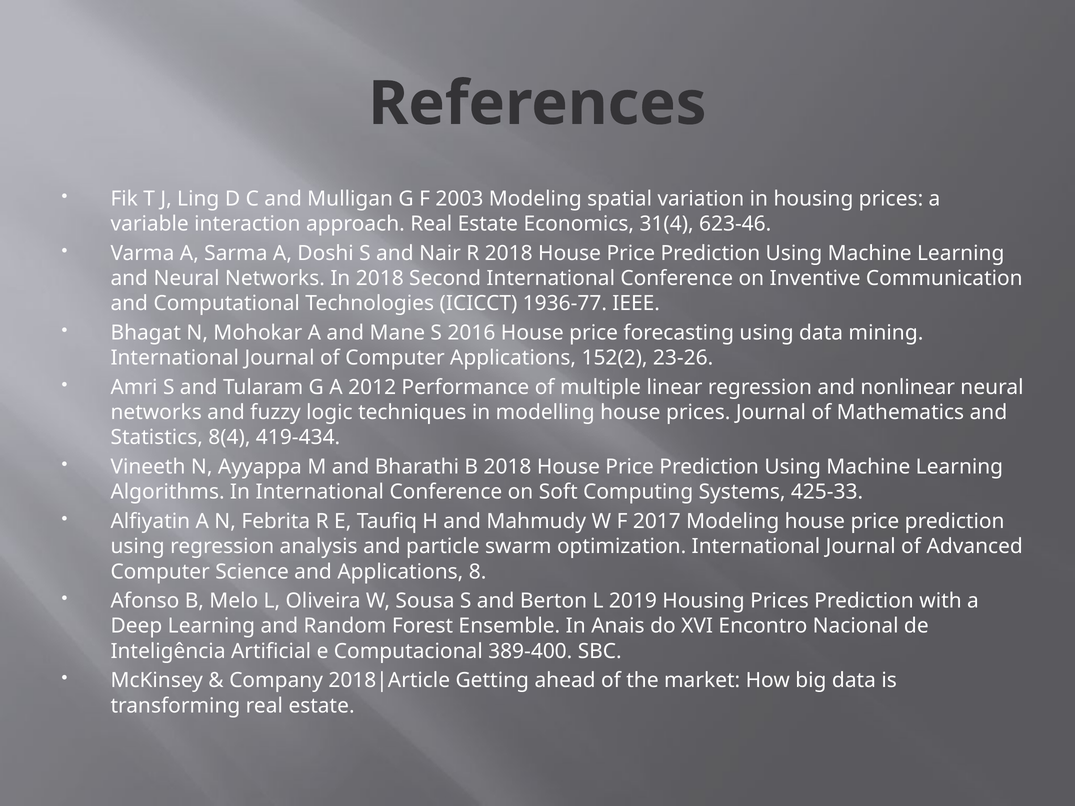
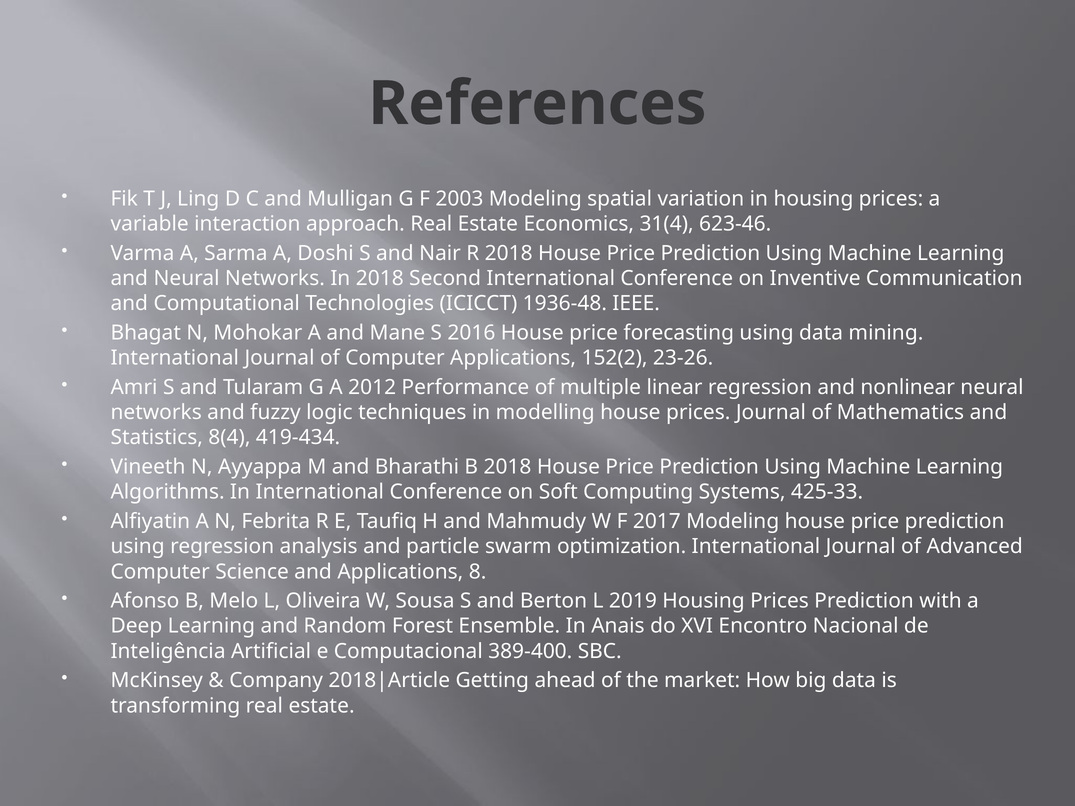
1936-77: 1936-77 -> 1936-48 (565, 304)
